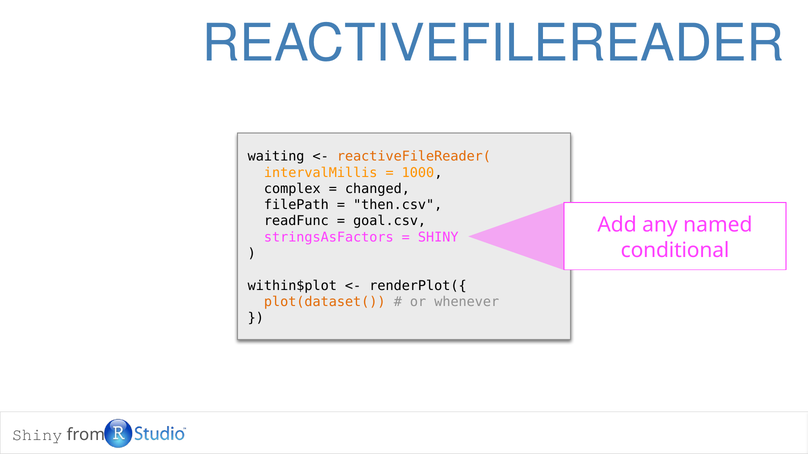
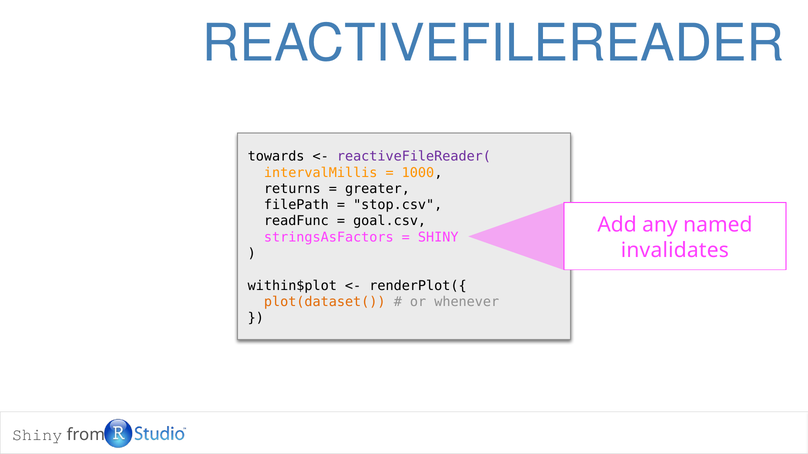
waiting: waiting -> towards (276, 157)
reactiveFileReader( colour: orange -> purple (414, 157)
complex: complex -> returns (292, 189)
changed: changed -> greater (377, 189)
then.csv: then.csv -> stop.csv (398, 205)
conditional: conditional -> invalidates (675, 250)
